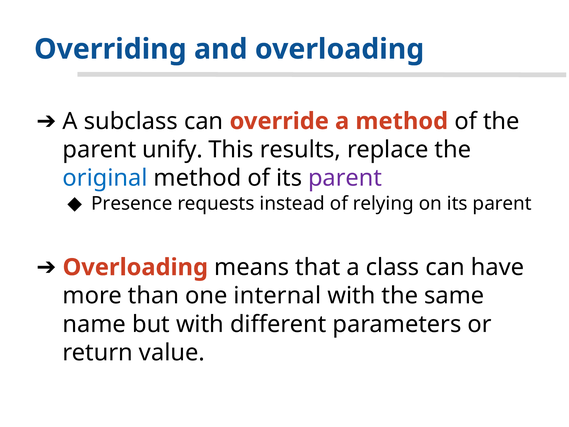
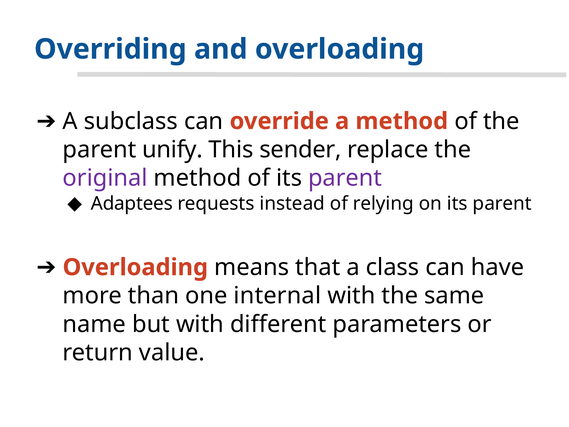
results: results -> sender (300, 150)
original colour: blue -> purple (105, 178)
Presence: Presence -> Adaptees (132, 203)
